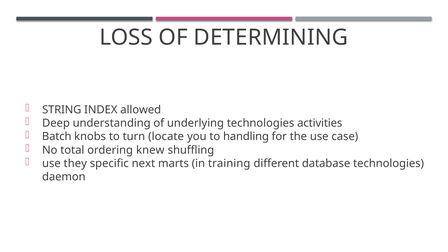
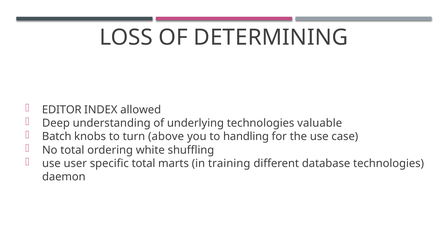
STRING: STRING -> EDITOR (62, 110)
activities: activities -> valuable (320, 123)
locate: locate -> above (166, 137)
knew: knew -> white (150, 150)
they: they -> user (75, 163)
specific next: next -> total (144, 163)
